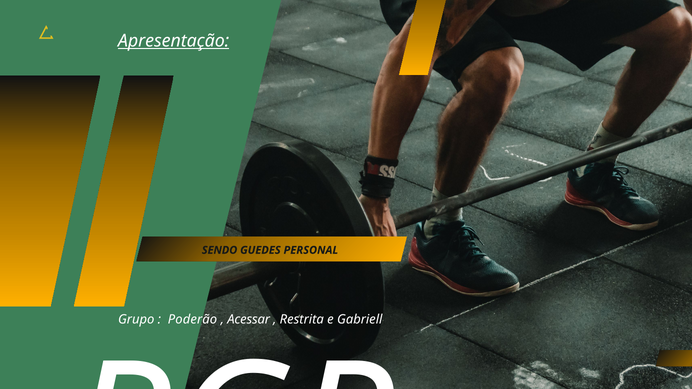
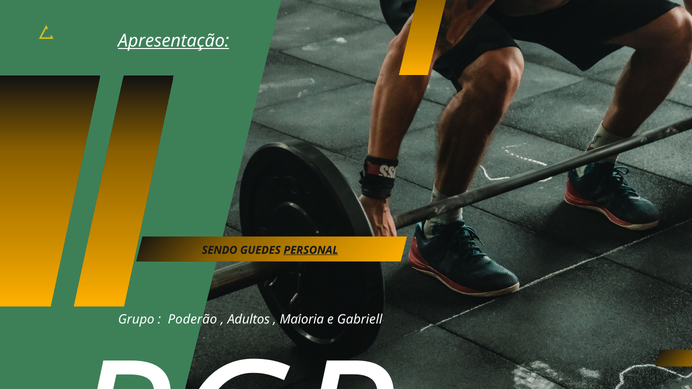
PERSONAL underline: none -> present (311, 250)
Acessar: Acessar -> Adultos (249, 320)
Restrita: Restrita -> Maioria (302, 320)
